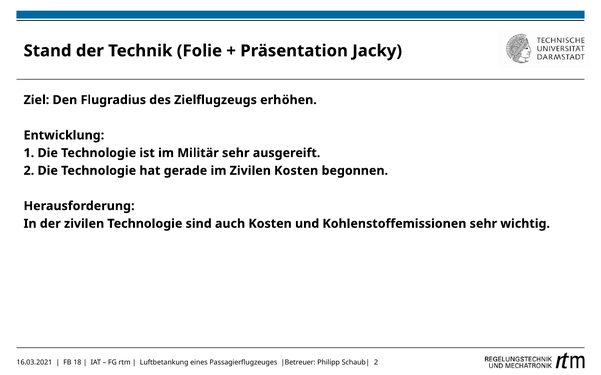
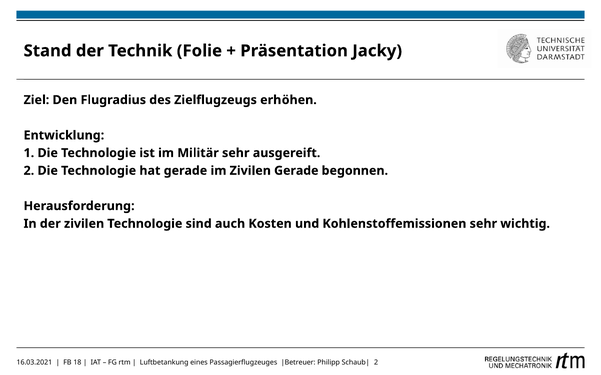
Zivilen Kosten: Kosten -> Gerade (296, 171)
